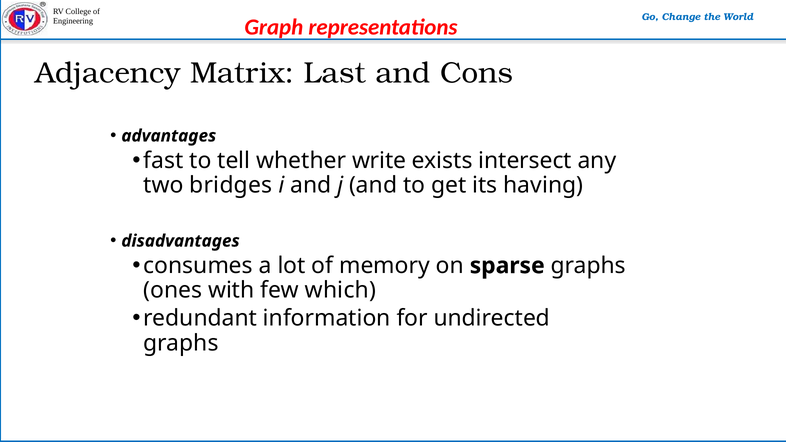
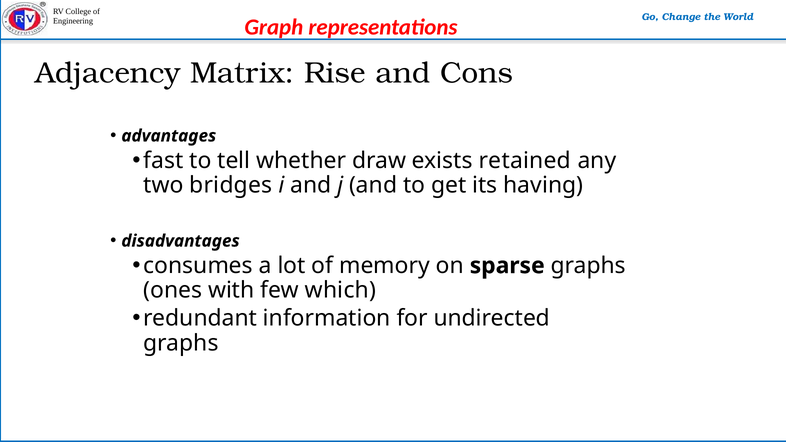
Last: Last -> Rise (335, 73)
write: write -> draw (379, 161)
intersect: intersect -> retained (525, 161)
